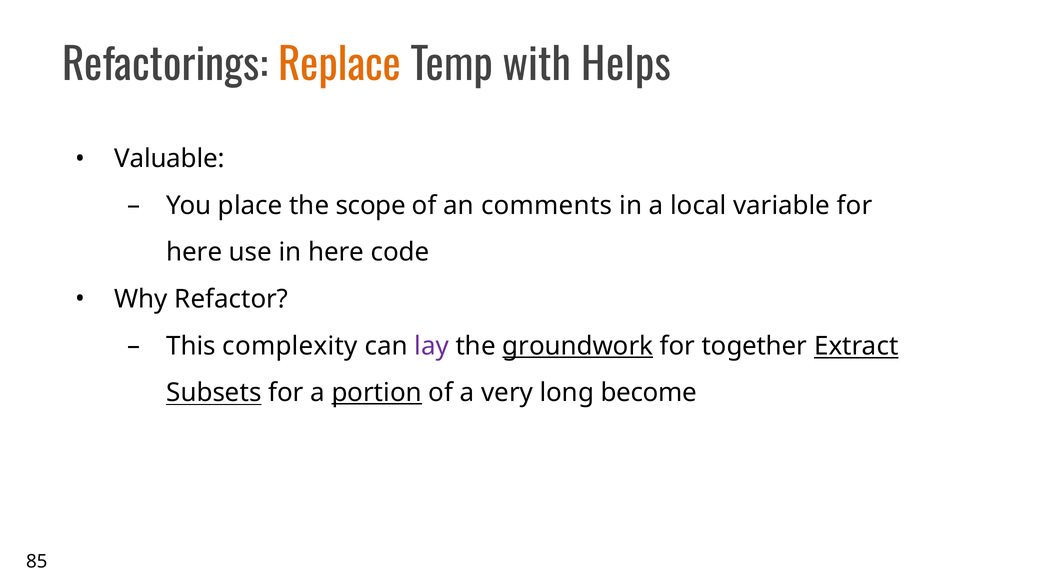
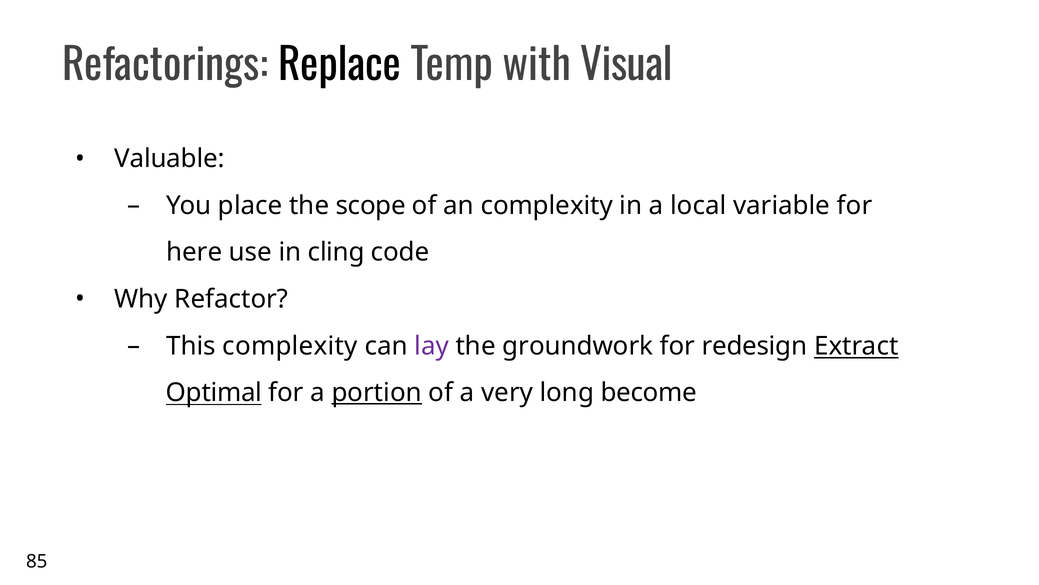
Replace colour: orange -> black (340, 66)
Helps: Helps -> Visual (627, 66)
an comments: comments -> complexity (547, 205)
in here: here -> cling (336, 252)
groundwork underline: present -> none (578, 346)
together: together -> redesign (754, 346)
Subsets: Subsets -> Optimal (214, 392)
